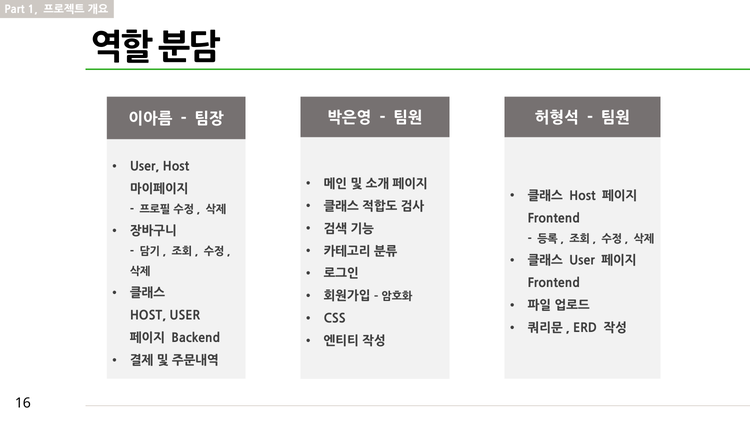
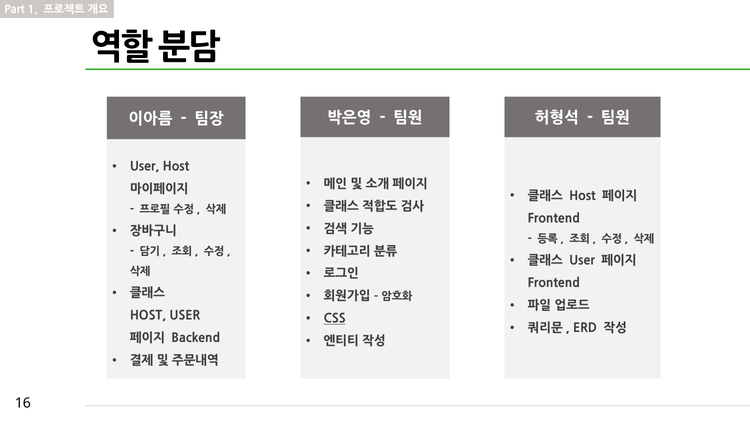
CSS underline: none -> present (335, 319)
